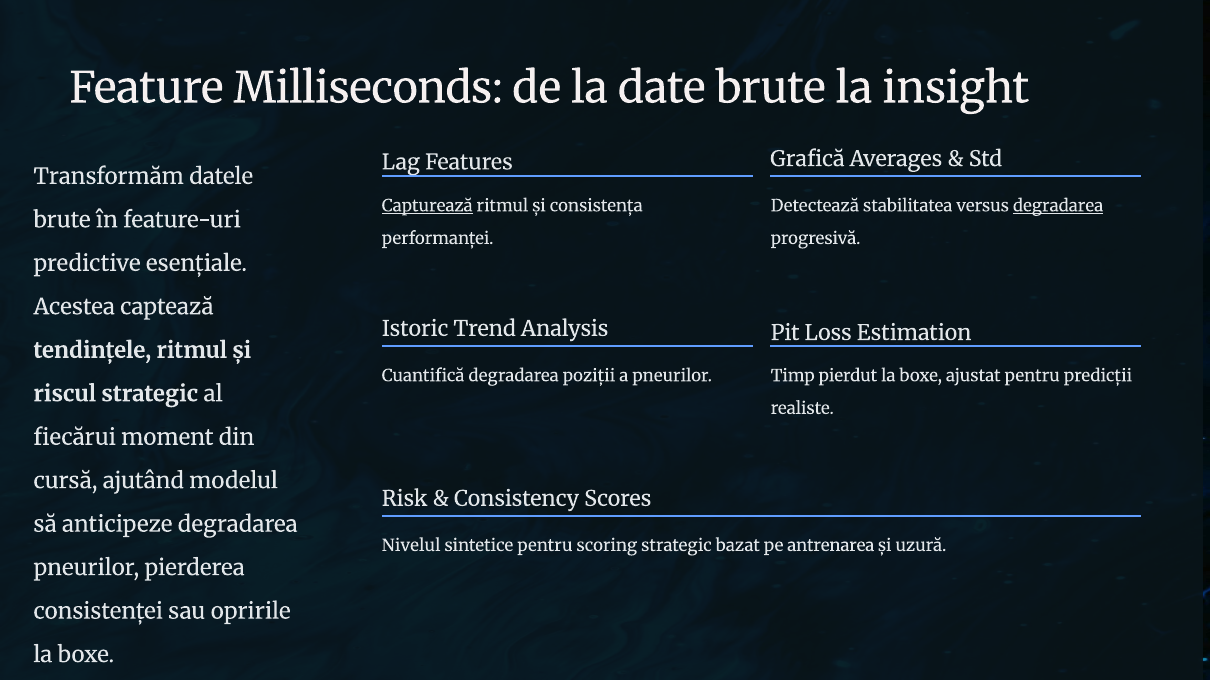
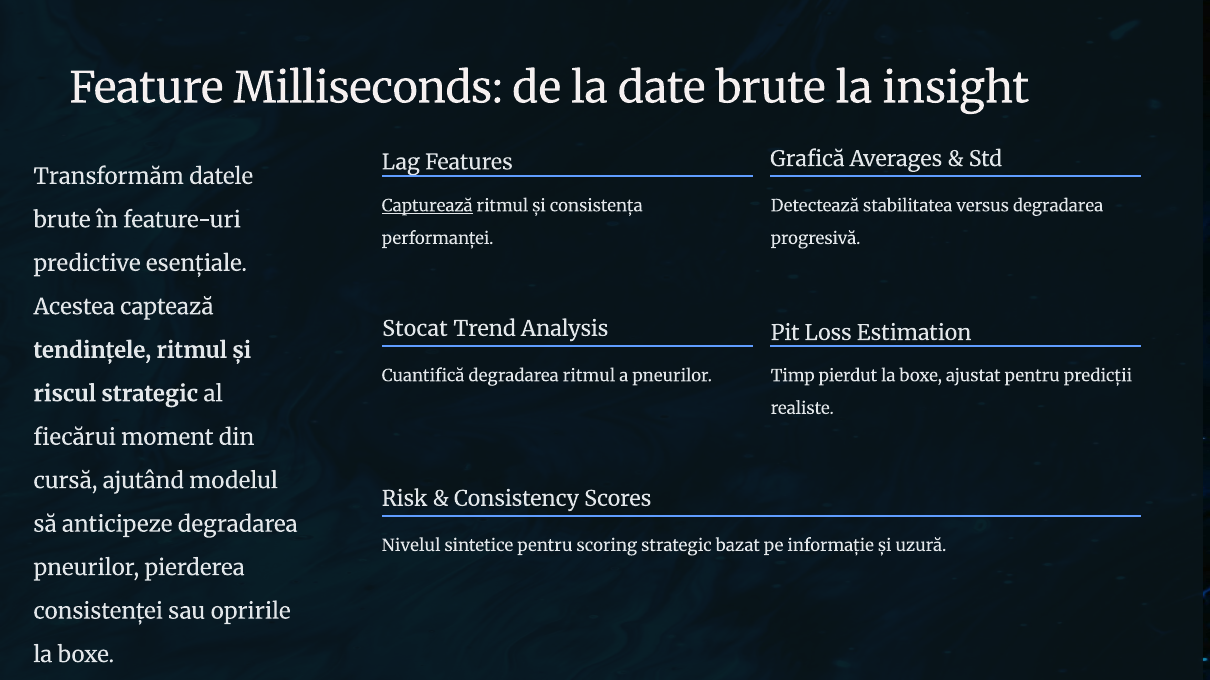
degradarea underline: present -> none (1058, 206)
Istoric: Istoric -> Stocat (415, 329)
degradarea poziții: poziții -> ritmul (589, 376)
antrenarea: antrenarea -> informație (831, 546)
